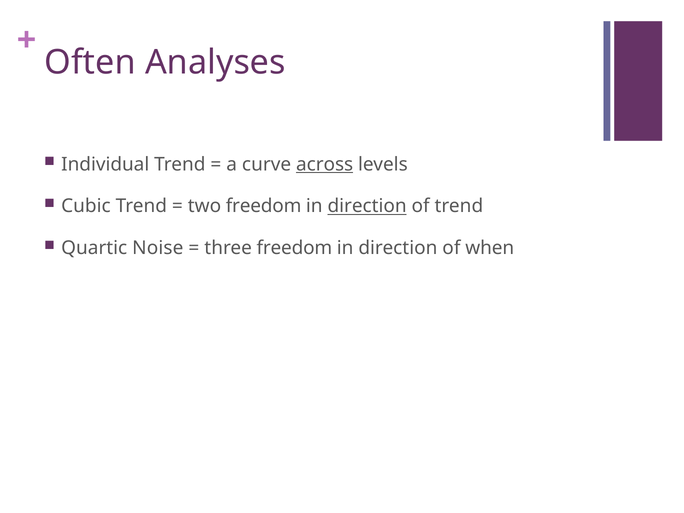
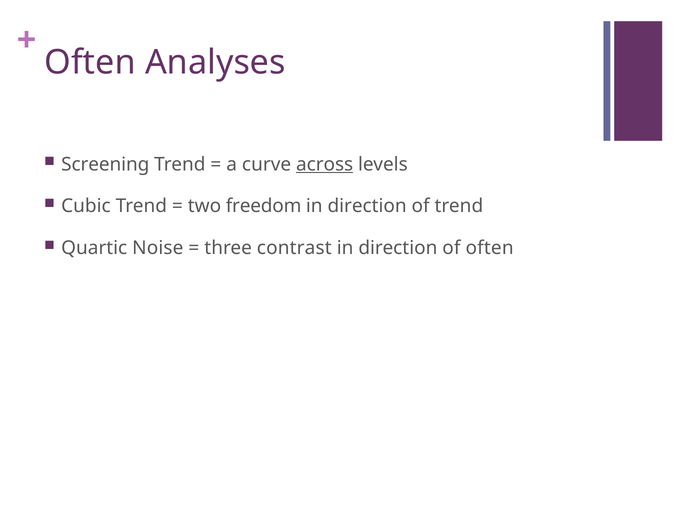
Individual: Individual -> Screening (105, 164)
direction underline: present -> none (367, 206)
three freedom: freedom -> contrast (294, 248)
of when: when -> often (490, 248)
